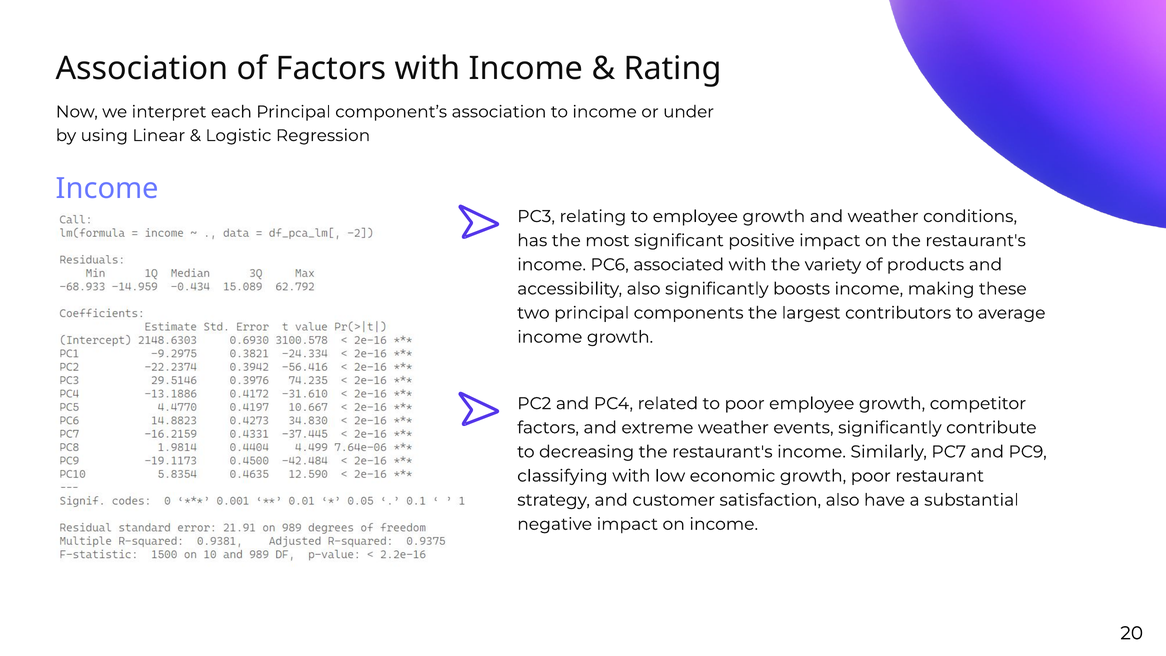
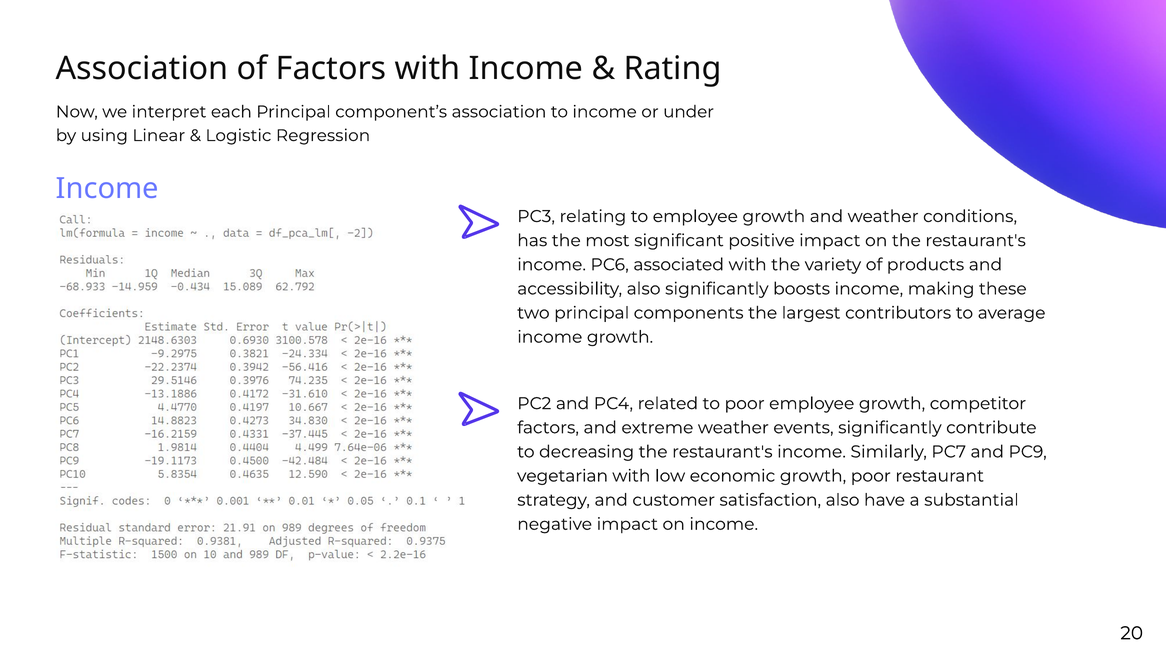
classifying: classifying -> vegetarian (563, 476)
